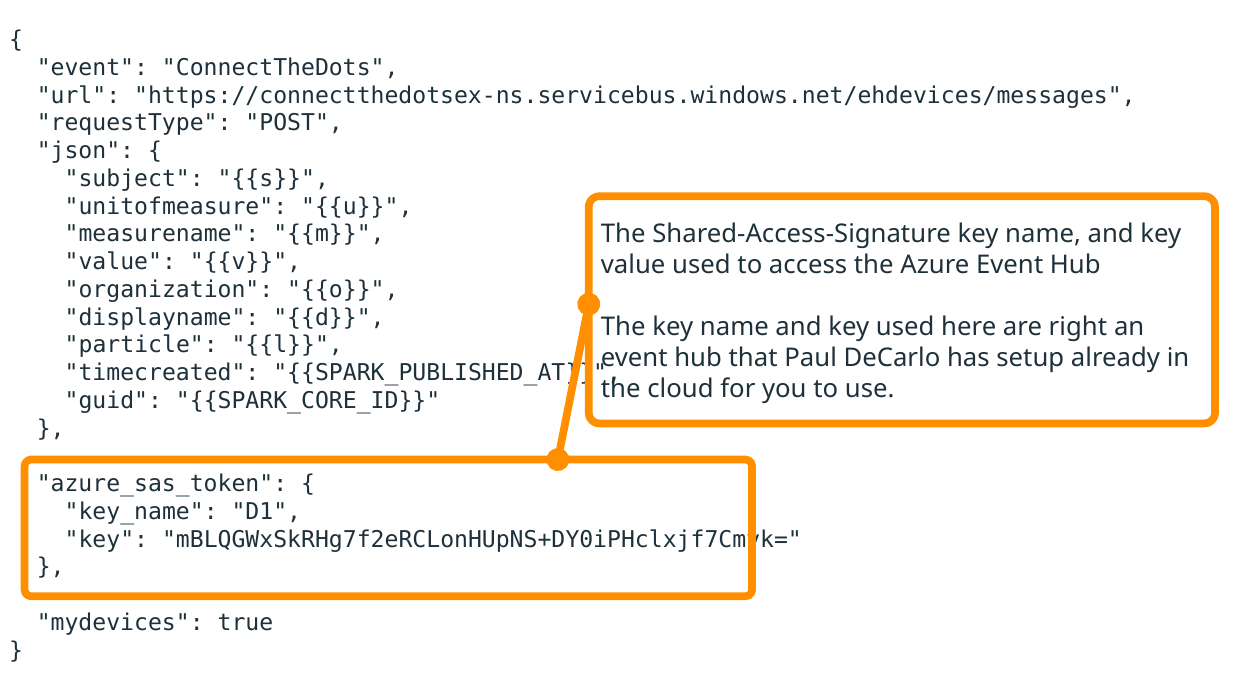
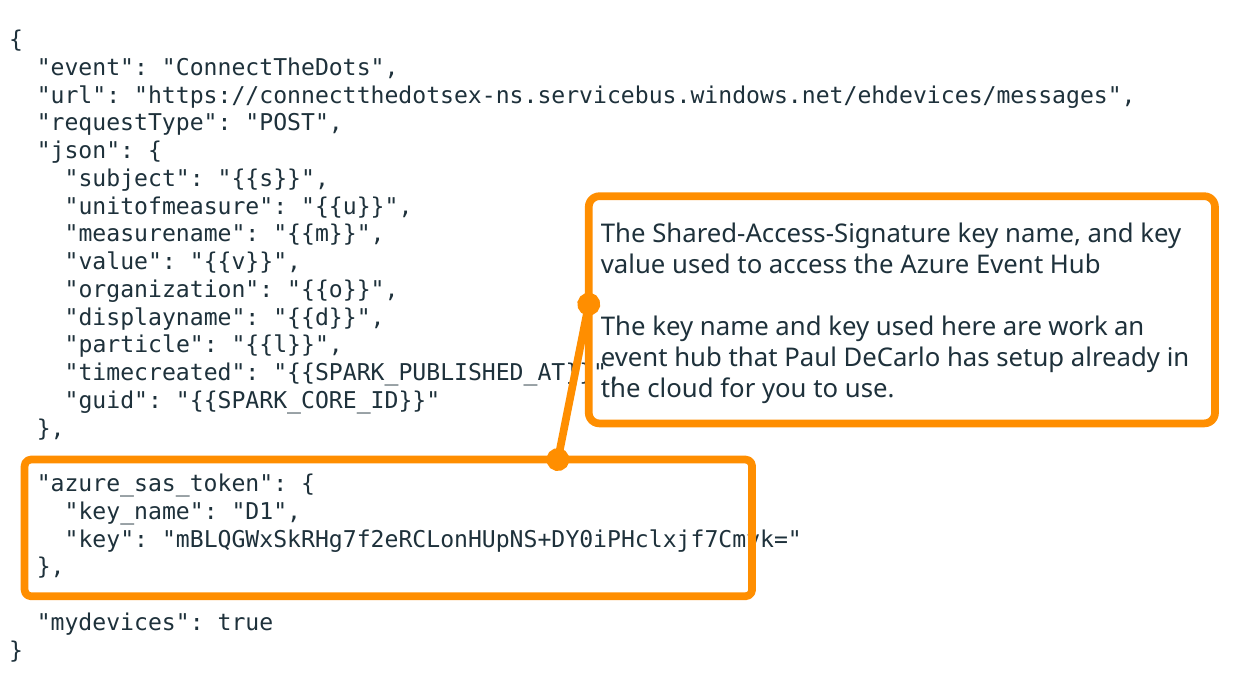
right: right -> work (1078, 327)
